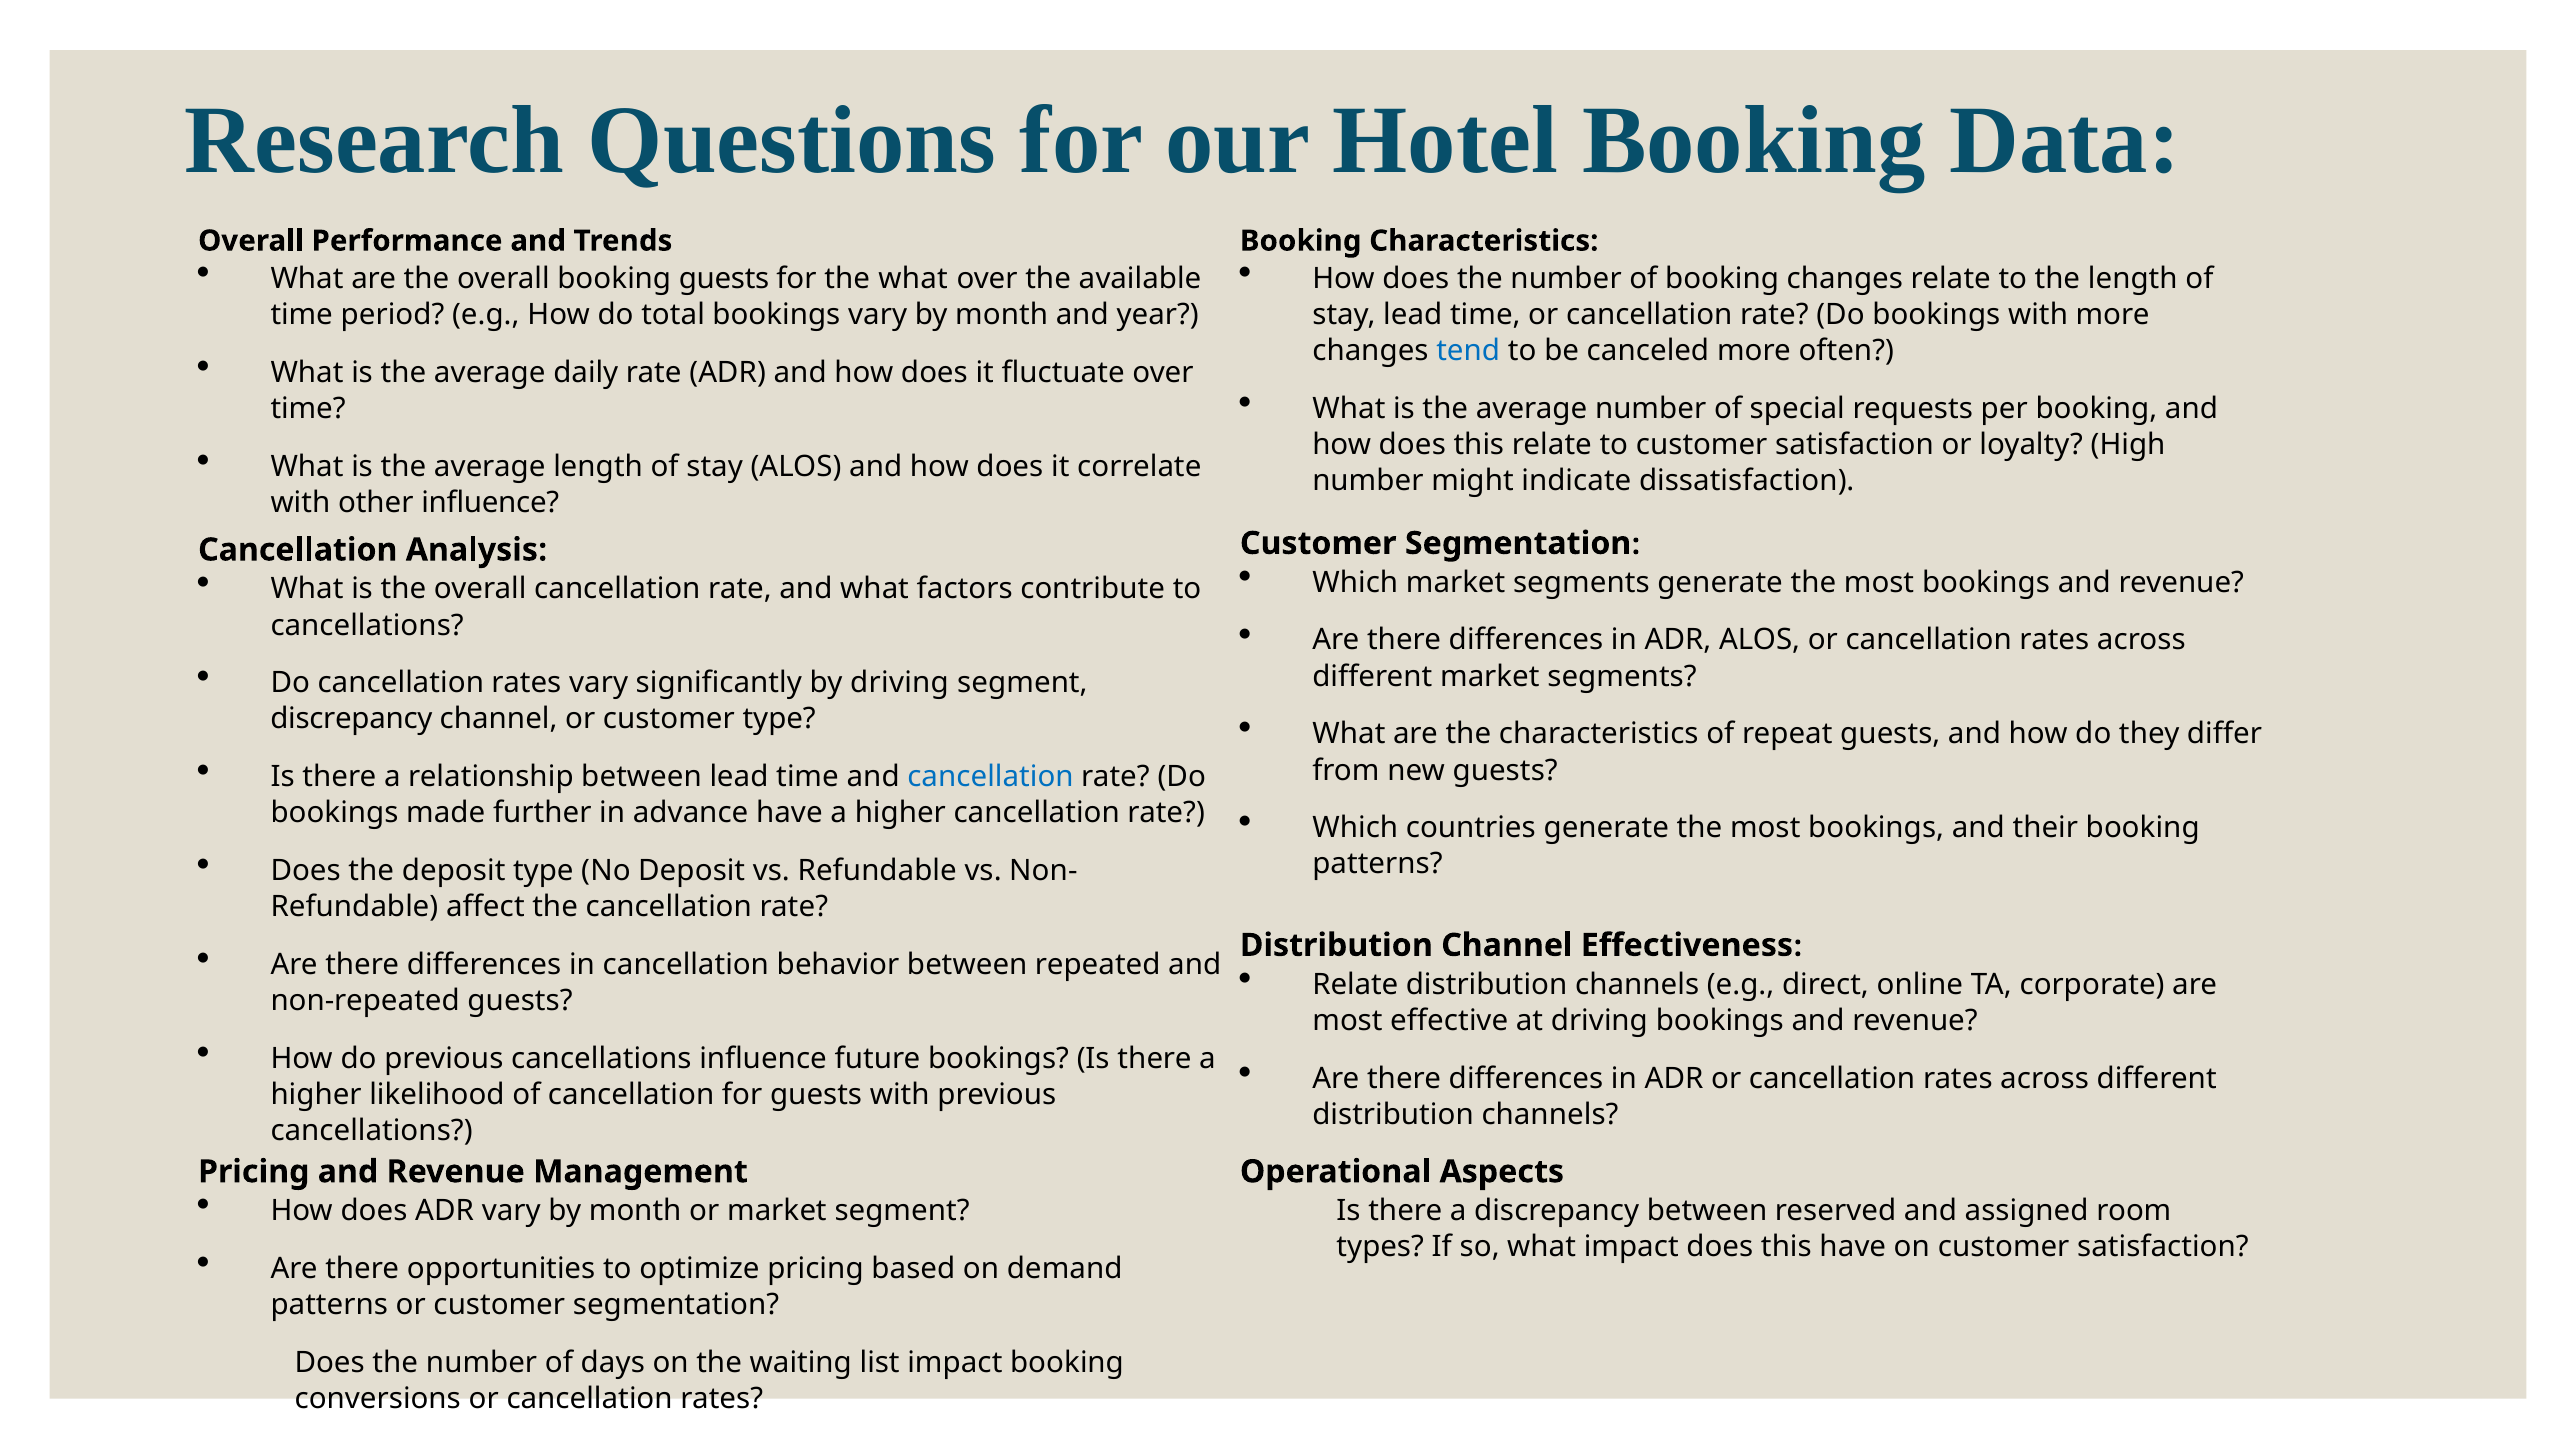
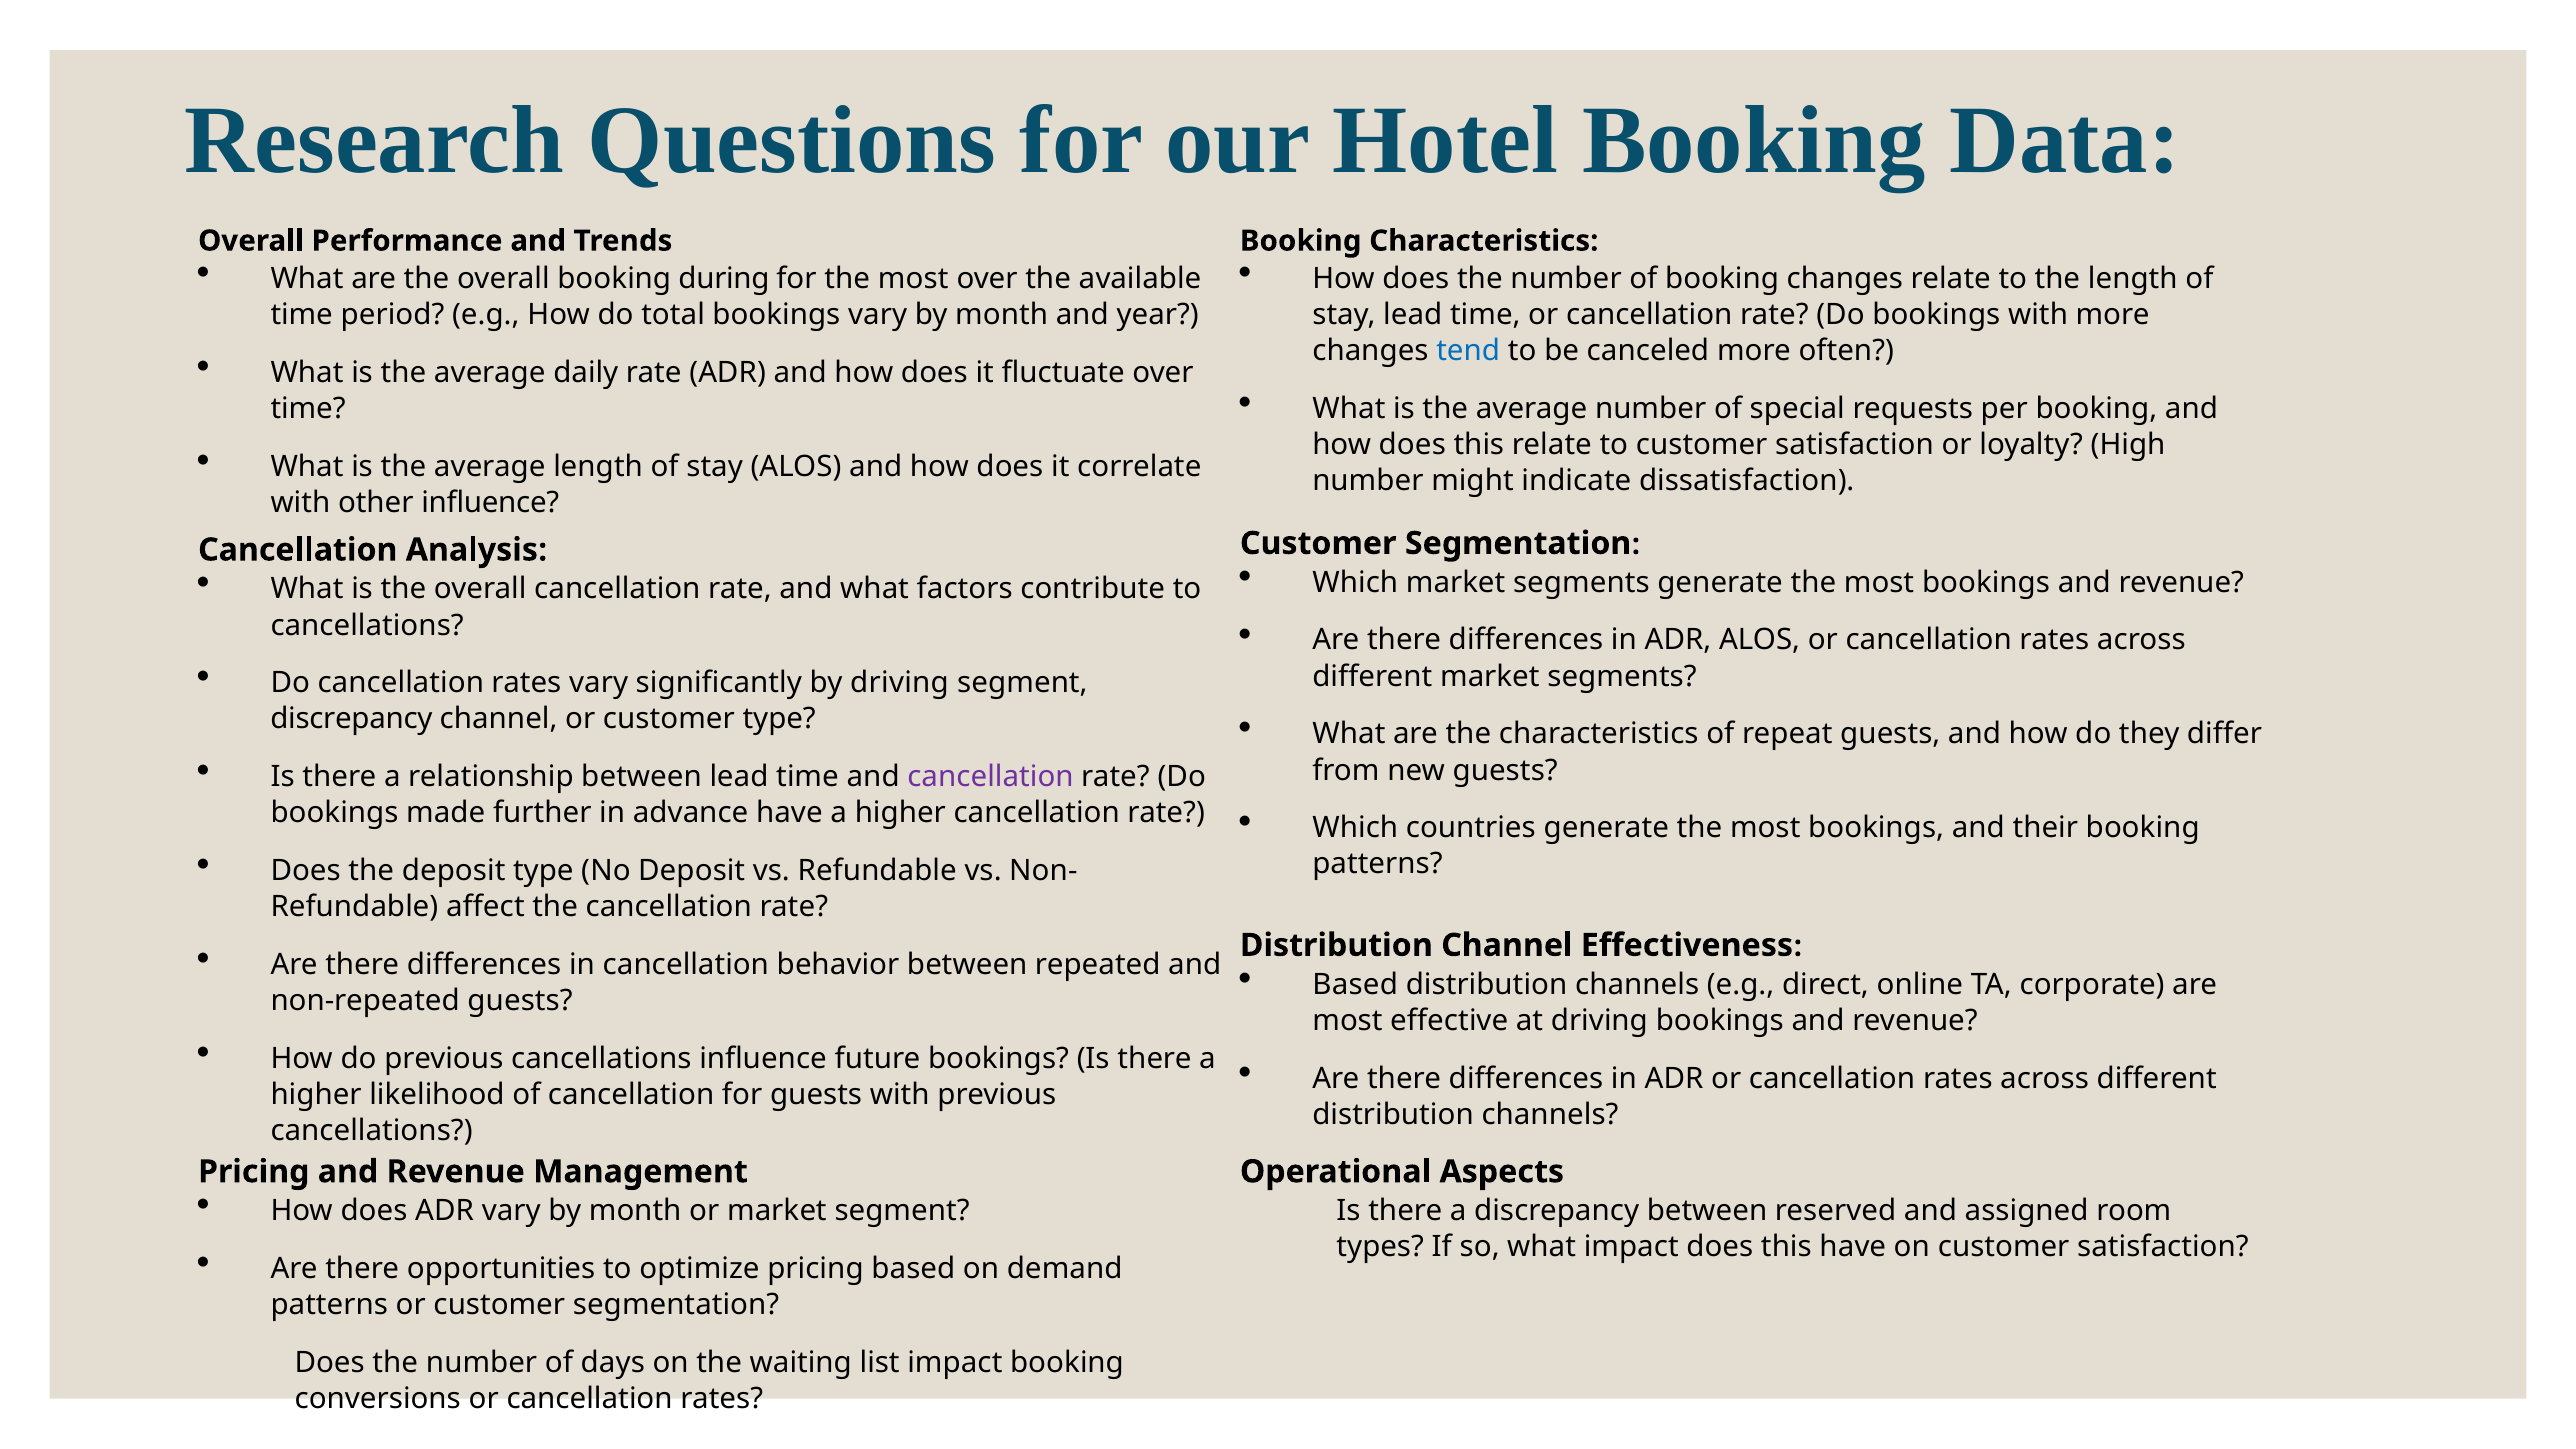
booking guests: guests -> during (724, 279)
for the what: what -> most (913, 279)
cancellation colour: blue -> purple (991, 777)
Relate: Relate -> Based (1355, 984)
